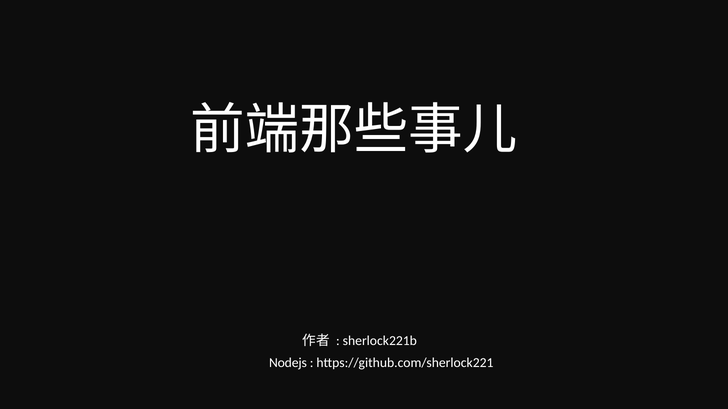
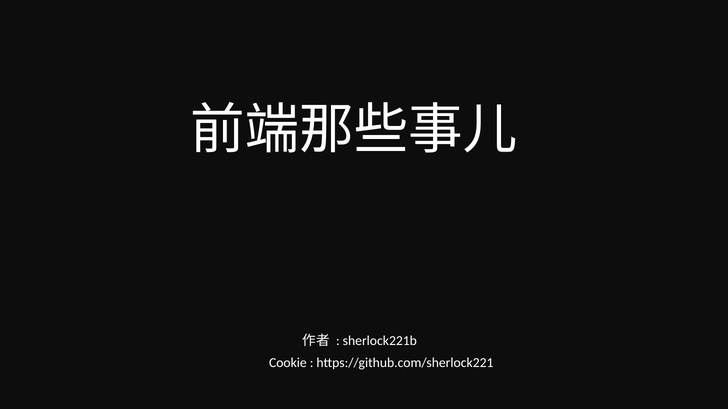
Nodejs: Nodejs -> Cookie (288, 363)
